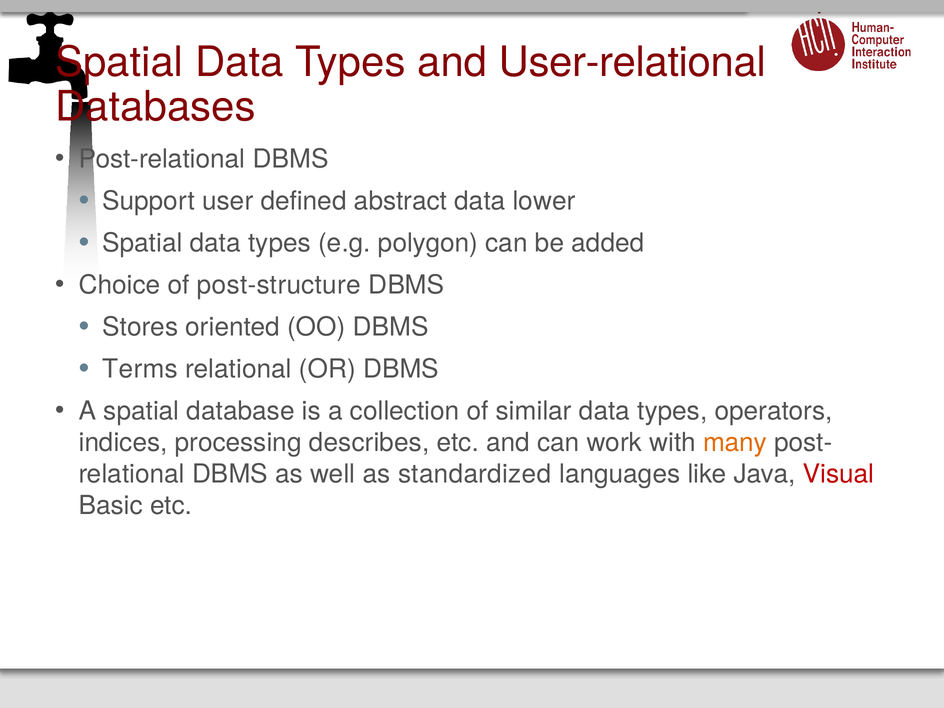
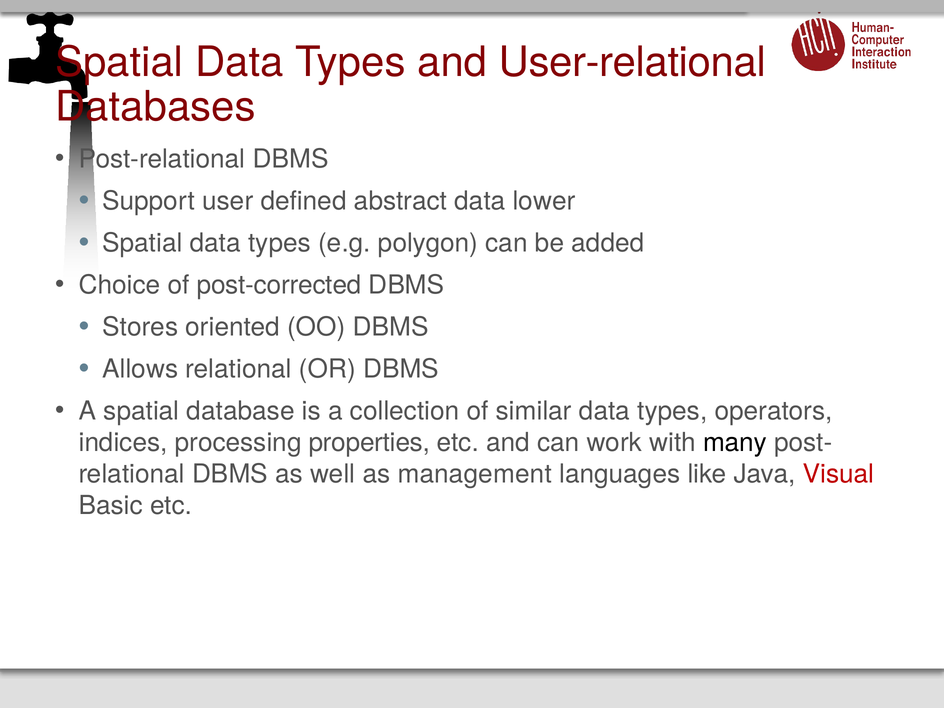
post-structure: post-structure -> post-corrected (279, 285)
Terms: Terms -> Allows (140, 369)
describes: describes -> properties (369, 442)
many colour: orange -> black (735, 442)
standardized: standardized -> management (475, 474)
